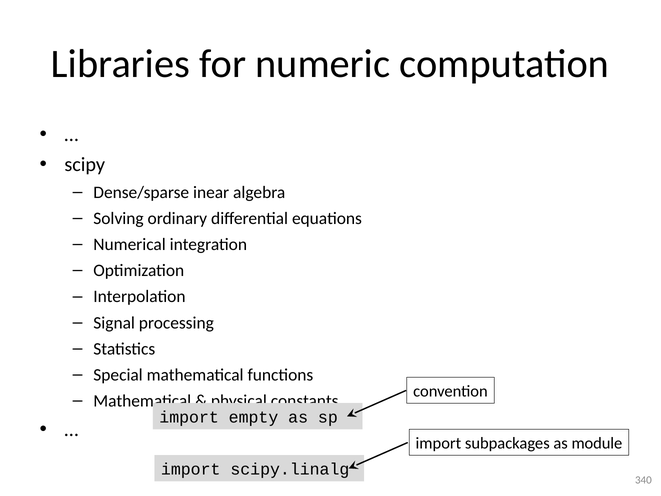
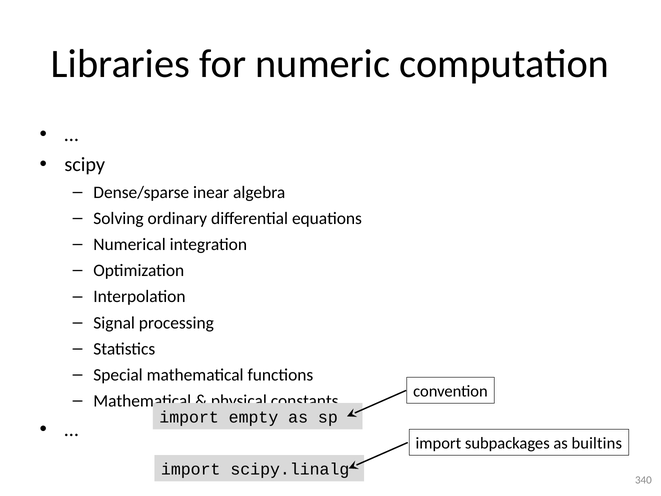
module: module -> builtins (597, 443)
